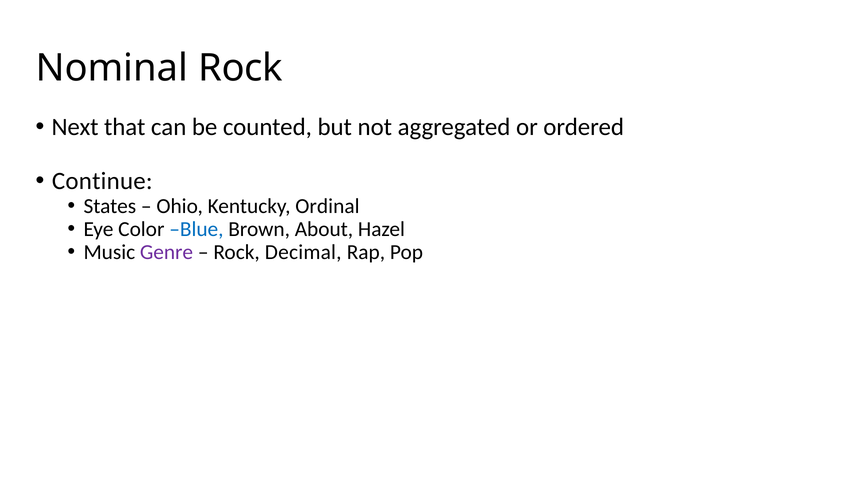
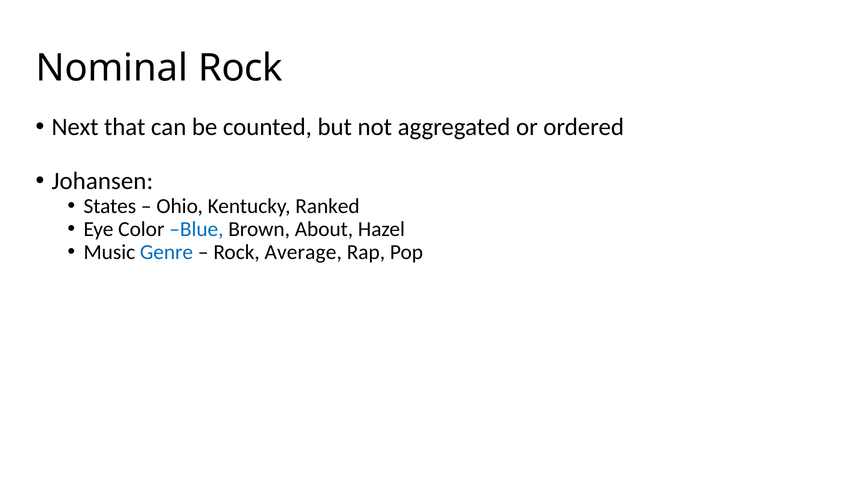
Continue: Continue -> Johansen (102, 181)
Ordinal: Ordinal -> Ranked (327, 206)
Genre colour: purple -> blue (167, 252)
Decimal: Decimal -> Average (303, 252)
